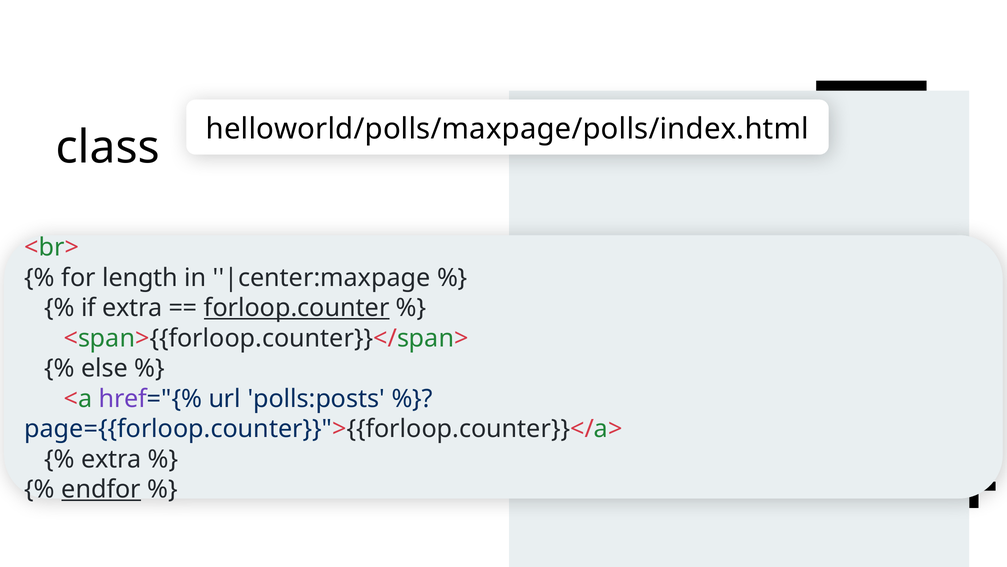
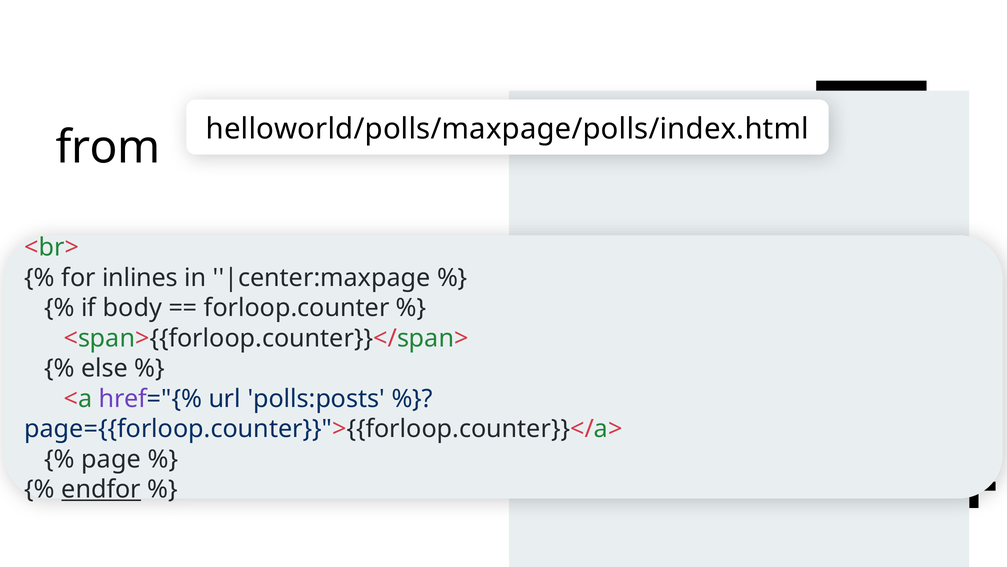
class: class -> from (108, 147)
length: length -> inlines (140, 278)
if extra: extra -> body (132, 308)
forloop.counter underline: present -> none (297, 308)
extra: extra -> page (111, 459)
